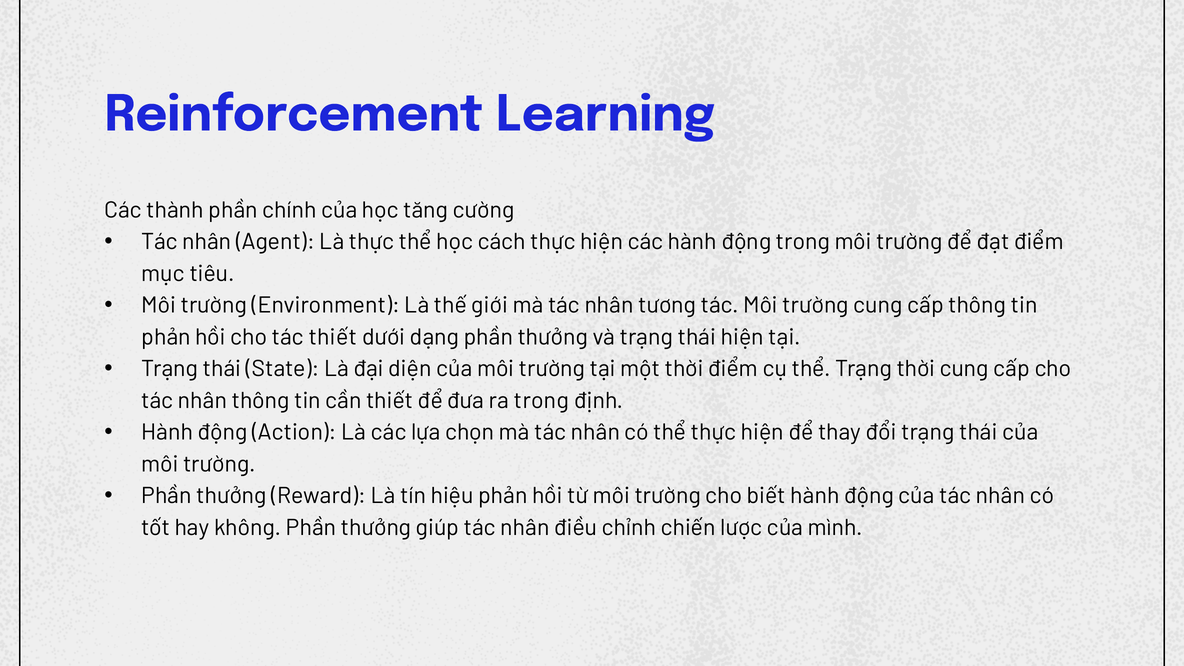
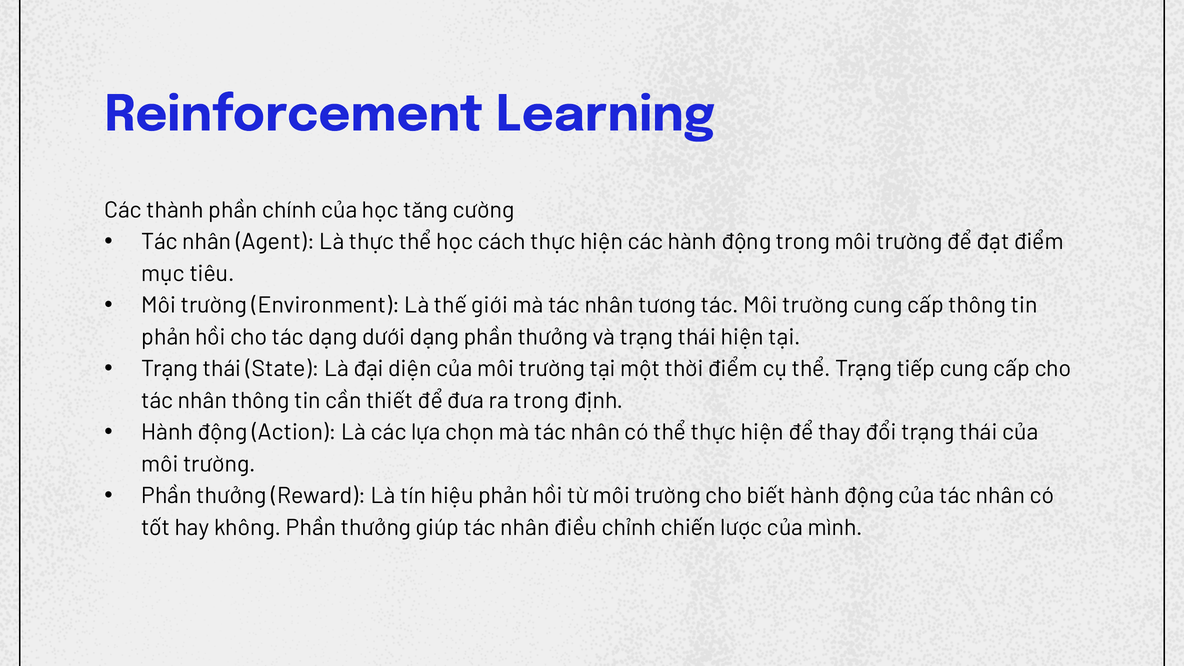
tác thiết: thiết -> dạng (333, 337)
Trạng thời: thời -> tiếp (916, 369)
